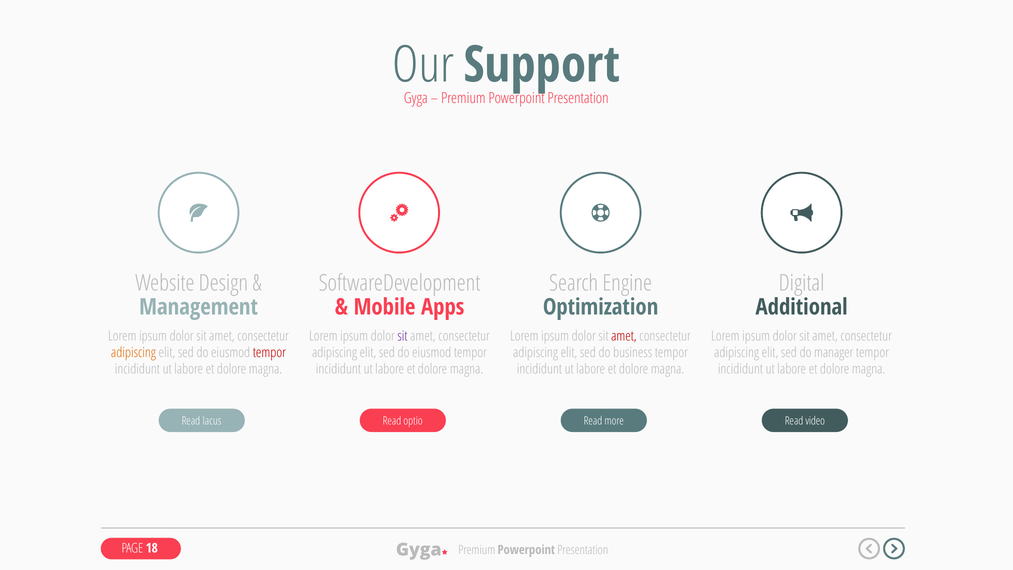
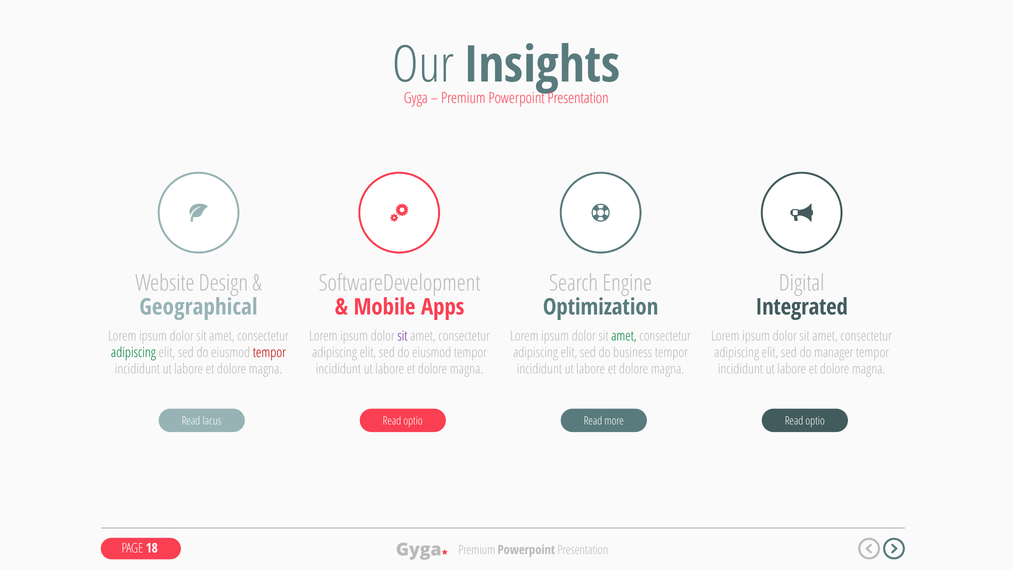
Support: Support -> Insights (542, 65)
Management: Management -> Geographical (198, 307)
Additional: Additional -> Integrated (802, 307)
amet colour: red -> green (624, 336)
adipiscing colour: orange -> green (133, 352)
video: video -> optio (815, 421)
